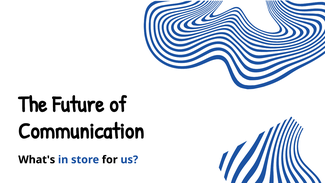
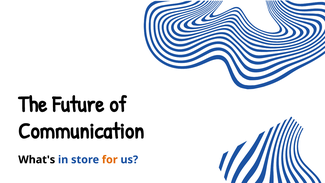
for colour: black -> orange (110, 160)
